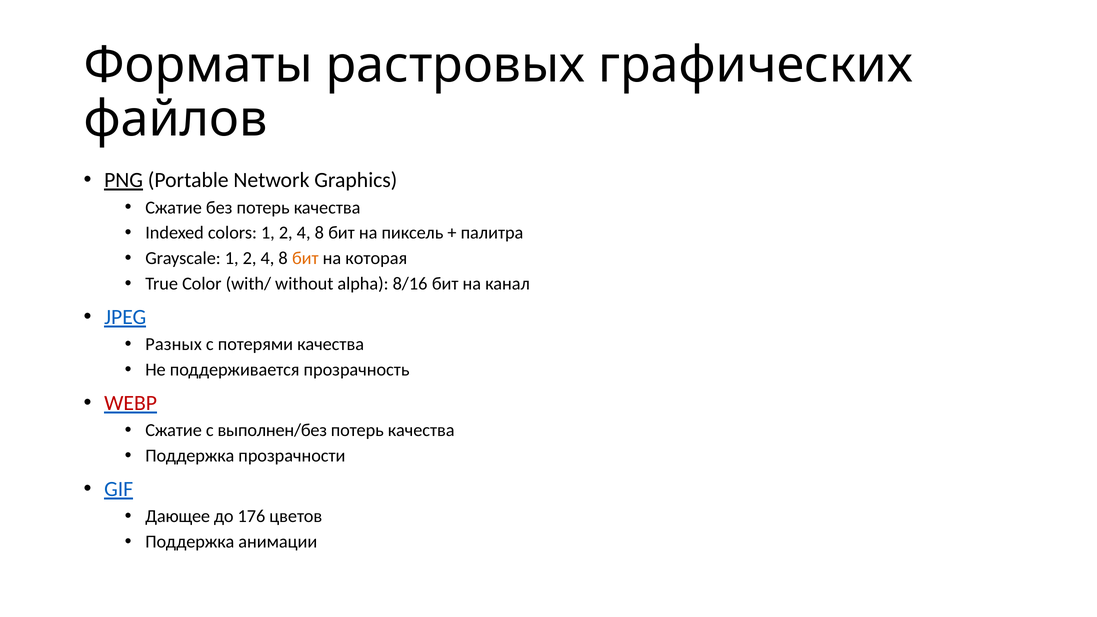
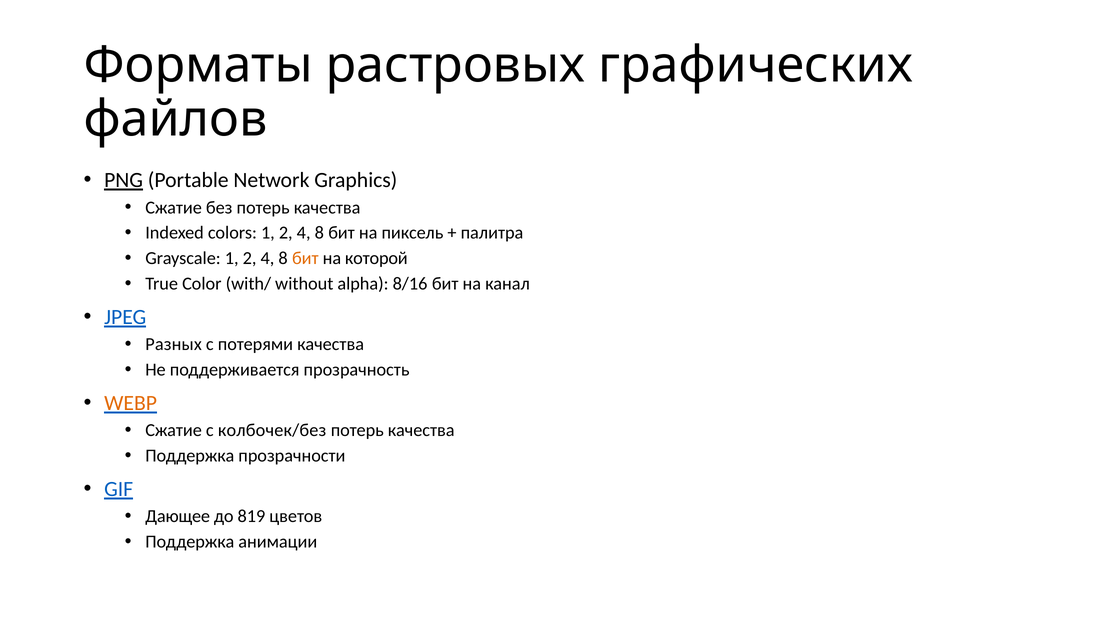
которая: которая -> которой (376, 258)
WEBP colour: red -> orange (131, 403)
выполнен/без: выполнен/без -> колбочек/без (272, 430)
176: 176 -> 819 (251, 516)
